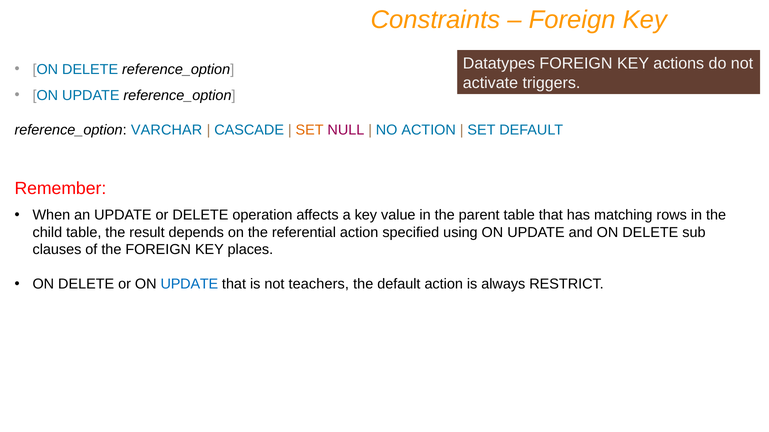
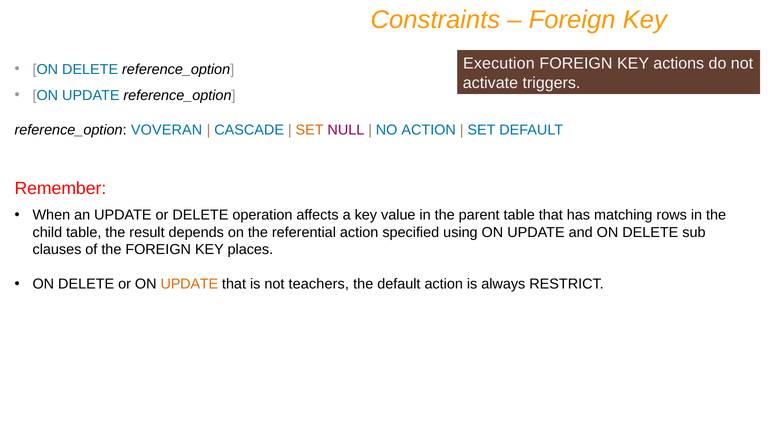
Datatypes: Datatypes -> Execution (499, 64)
VARCHAR: VARCHAR -> VOVERAN (167, 130)
UPDATE colour: blue -> orange (189, 285)
